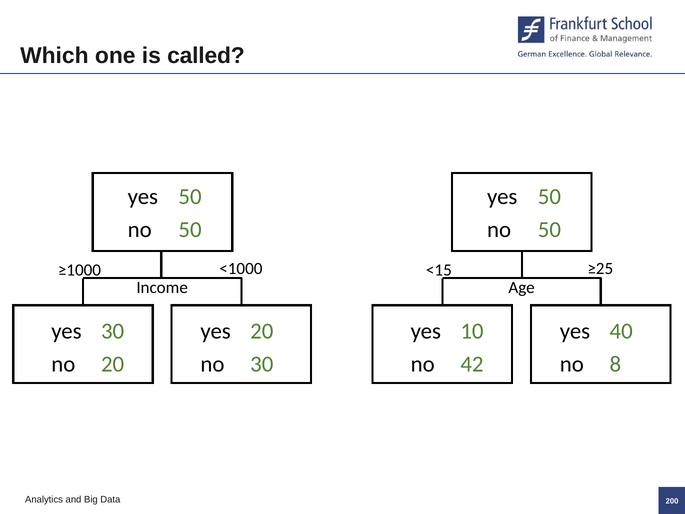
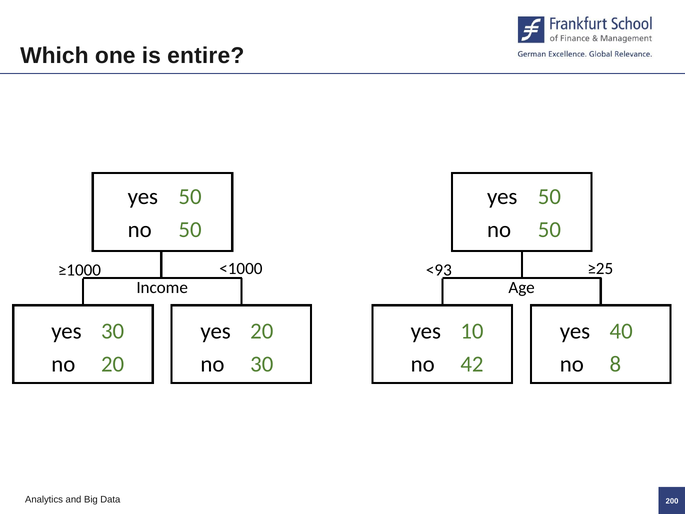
called: called -> entire (206, 56)
<15: <15 -> <93 (439, 270)
